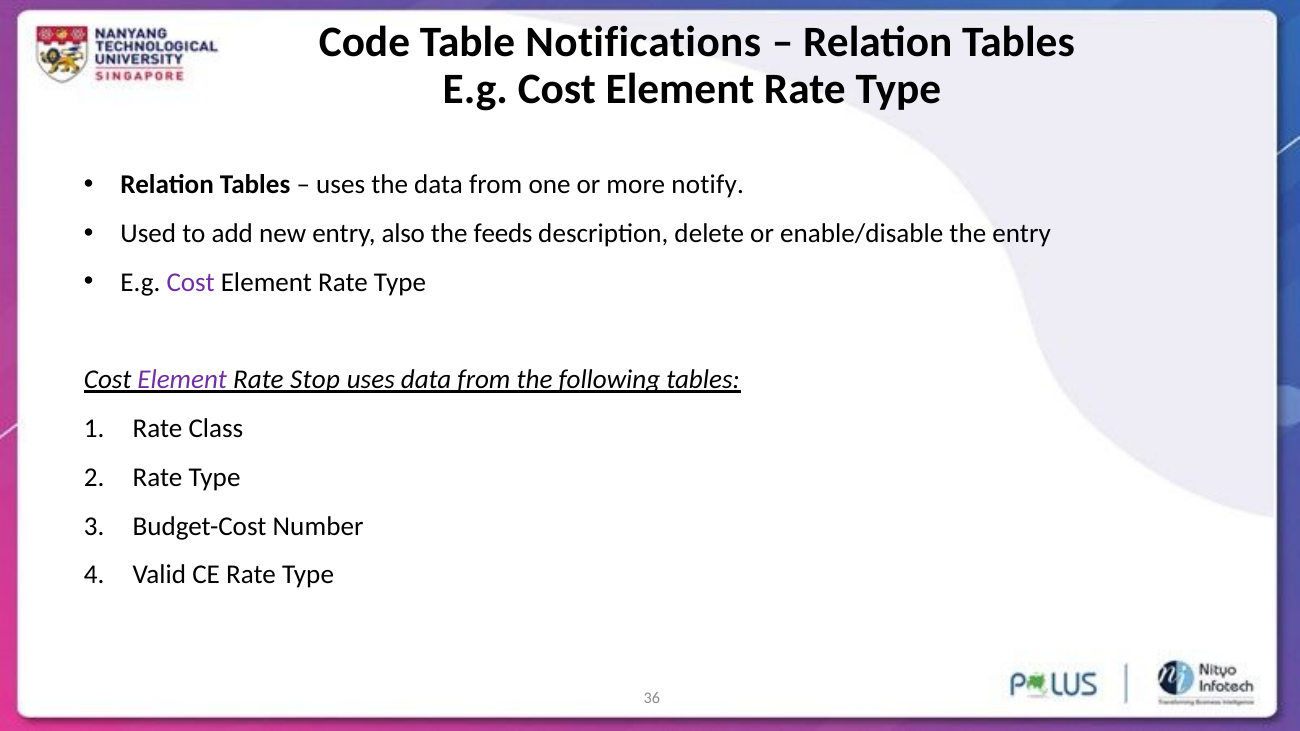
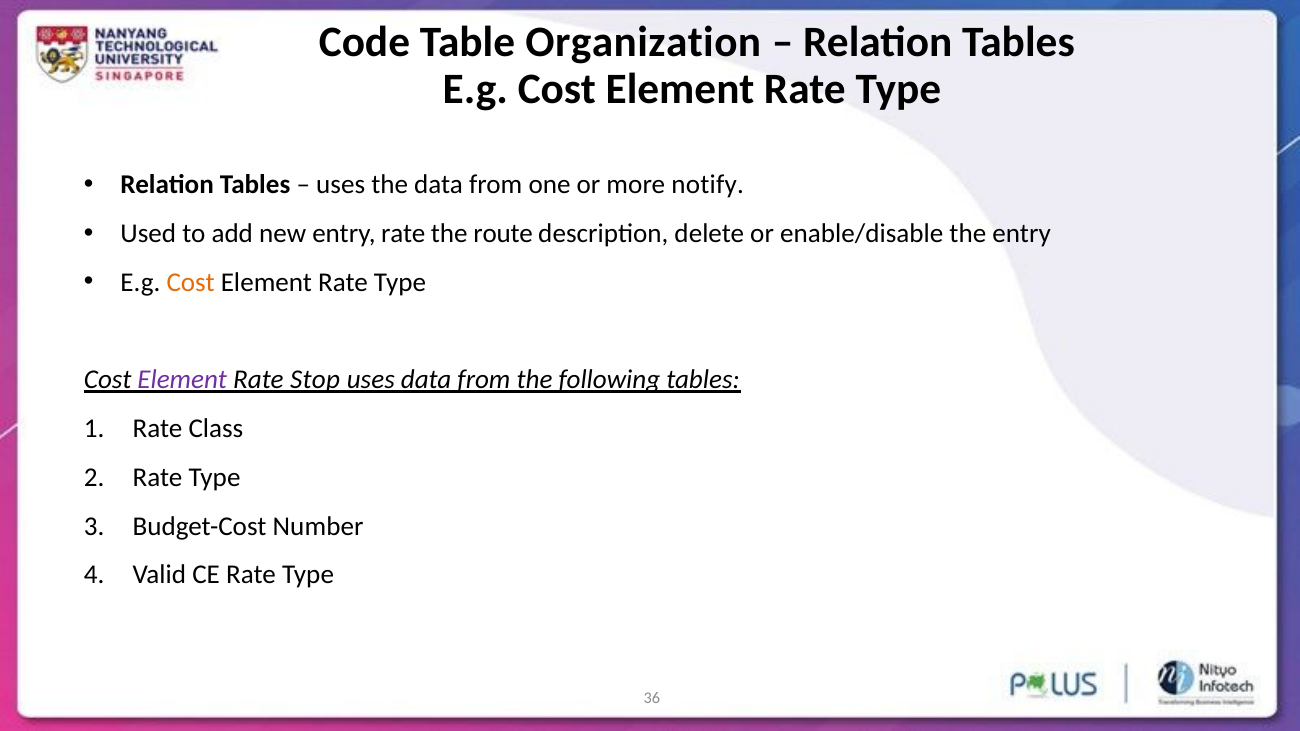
Notifications: Notifications -> Organization (643, 42)
entry also: also -> rate (403, 234)
feeds: feeds -> route (503, 234)
Cost colour: purple -> orange (191, 283)
